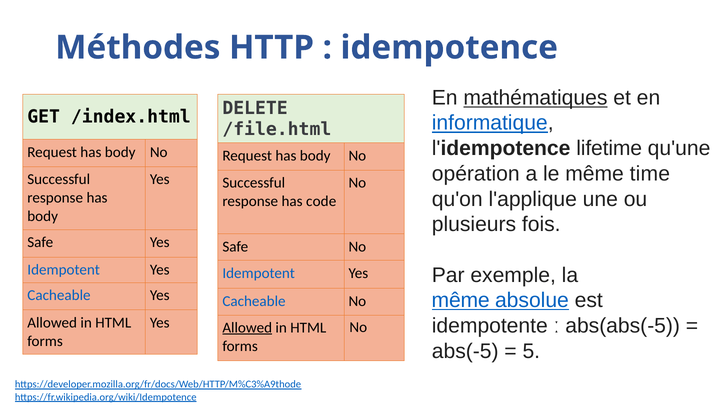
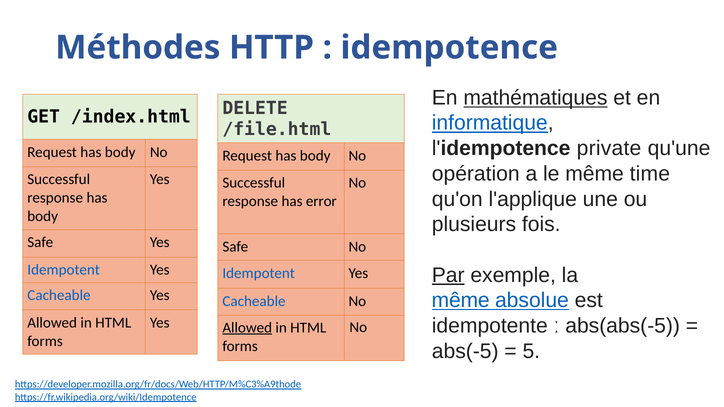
lifetime: lifetime -> private (609, 148)
code: code -> error (321, 201)
Par underline: none -> present (448, 275)
